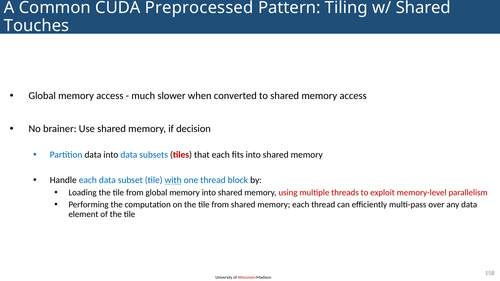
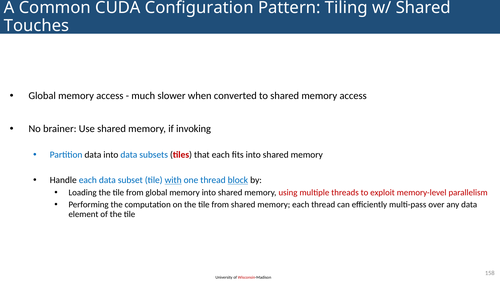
Preprocessed: Preprocessed -> Configuration (199, 8)
decision: decision -> invoking (194, 129)
block underline: none -> present (238, 180)
